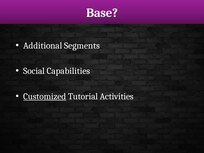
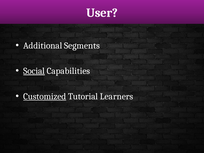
Base: Base -> User (102, 13)
Social underline: none -> present (34, 71)
Activities: Activities -> Learners (117, 96)
